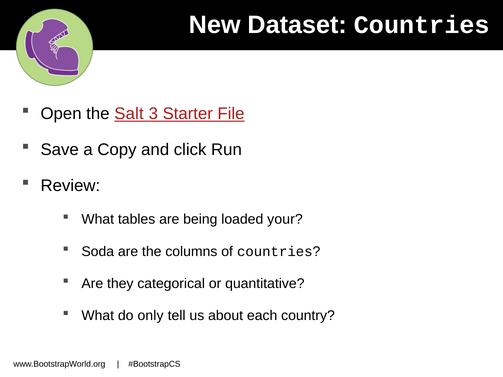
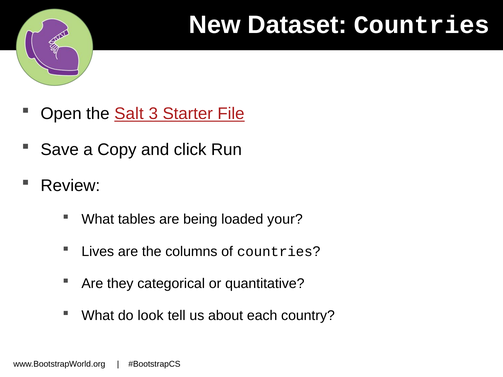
Soda: Soda -> Lives (98, 252)
only: only -> look (151, 316)
